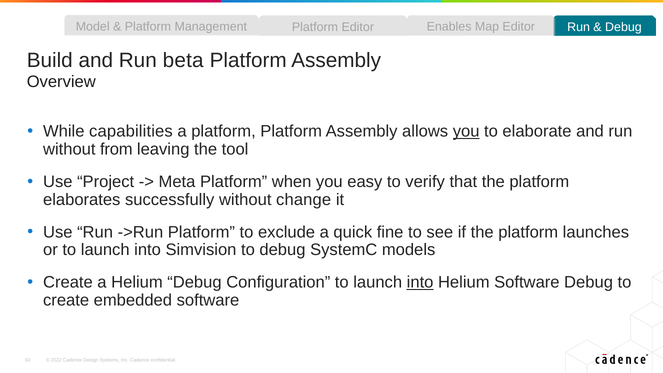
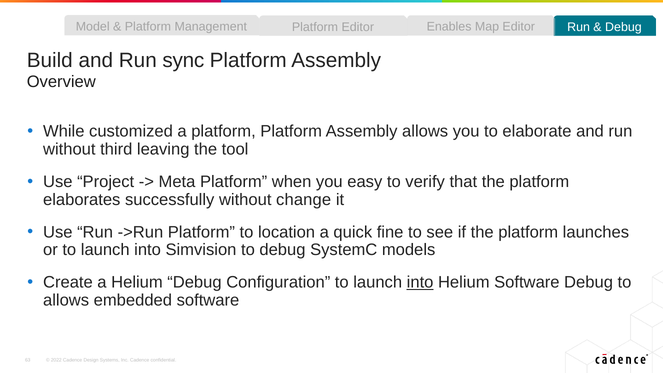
beta: beta -> sync (183, 61)
capabilities: capabilities -> customized (131, 131)
you underline: present -> none (466, 131)
from: from -> third (116, 149)
exclude: exclude -> location (287, 232)
create: create -> allows (66, 300)
